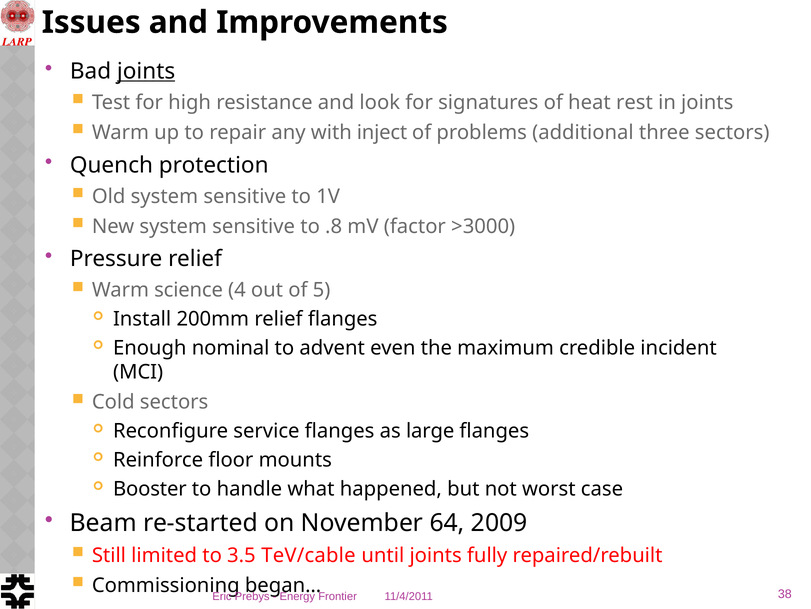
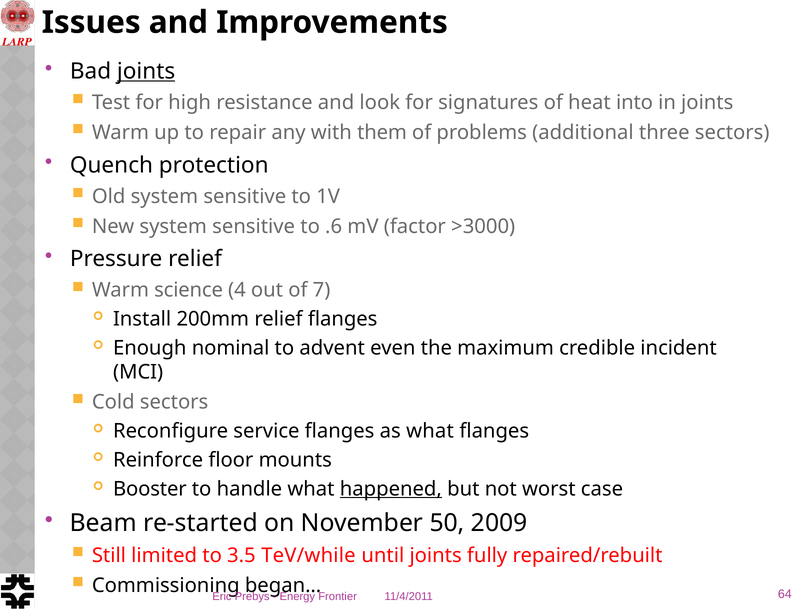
rest: rest -> into (635, 102)
inject: inject -> them (382, 132)
.8: .8 -> .6 (334, 226)
5: 5 -> 7 (322, 290)
as large: large -> what (430, 431)
happened underline: none -> present (391, 488)
64: 64 -> 50 (447, 522)
TeV/cable: TeV/cable -> TeV/while (308, 555)
38: 38 -> 64 (785, 593)
